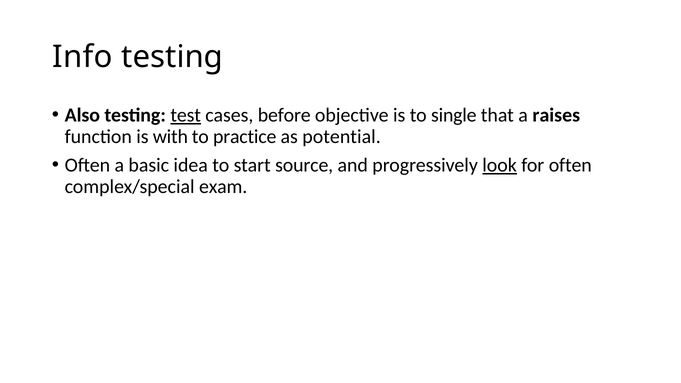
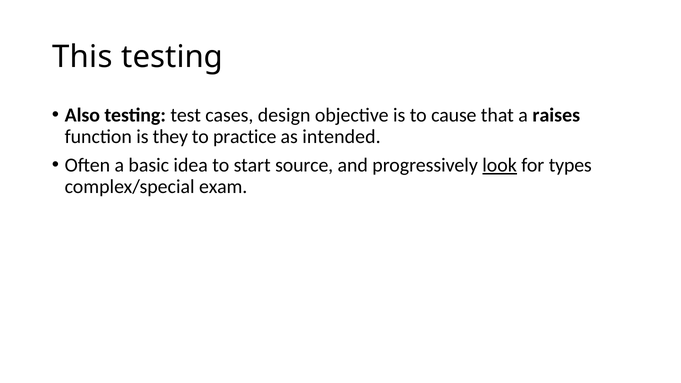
Info: Info -> This (82, 57)
test underline: present -> none (186, 115)
before: before -> design (284, 115)
single: single -> cause (454, 115)
with: with -> they (170, 137)
potential: potential -> intended (342, 137)
for often: often -> types (570, 165)
